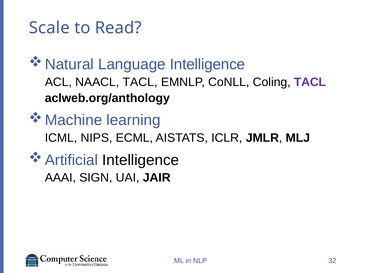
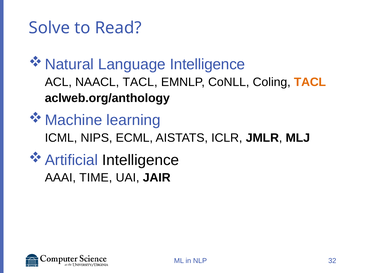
Scale: Scale -> Solve (49, 28)
TACL colour: purple -> orange (310, 82)
SIGN: SIGN -> TIME (96, 178)
